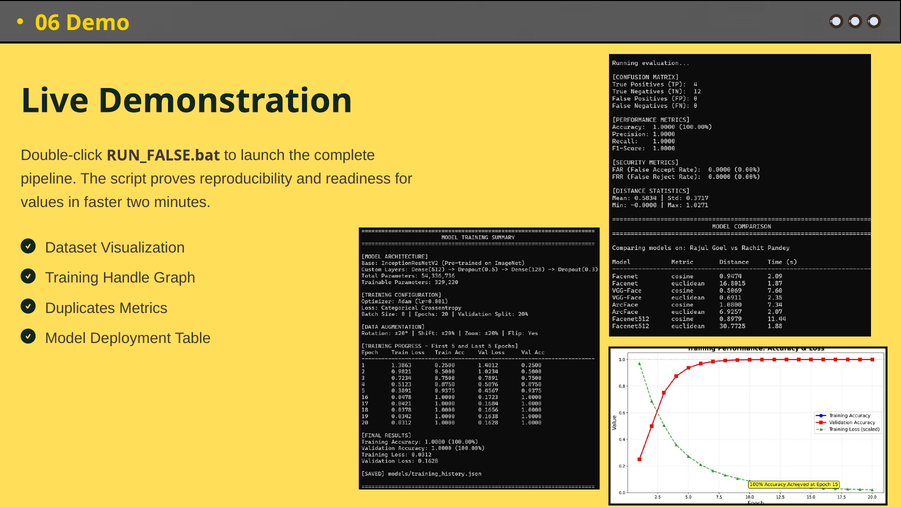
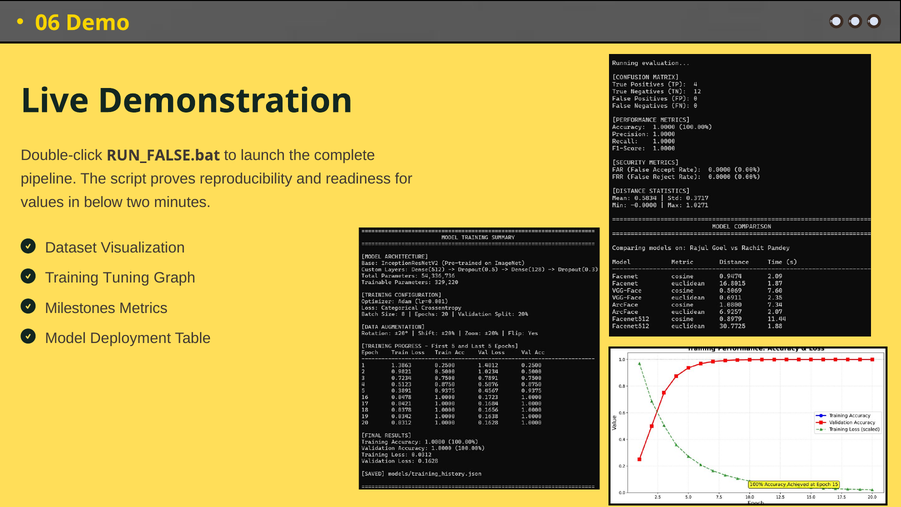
faster: faster -> below (103, 202)
Handle: Handle -> Tuning (126, 278)
Duplicates: Duplicates -> Milestones (80, 308)
